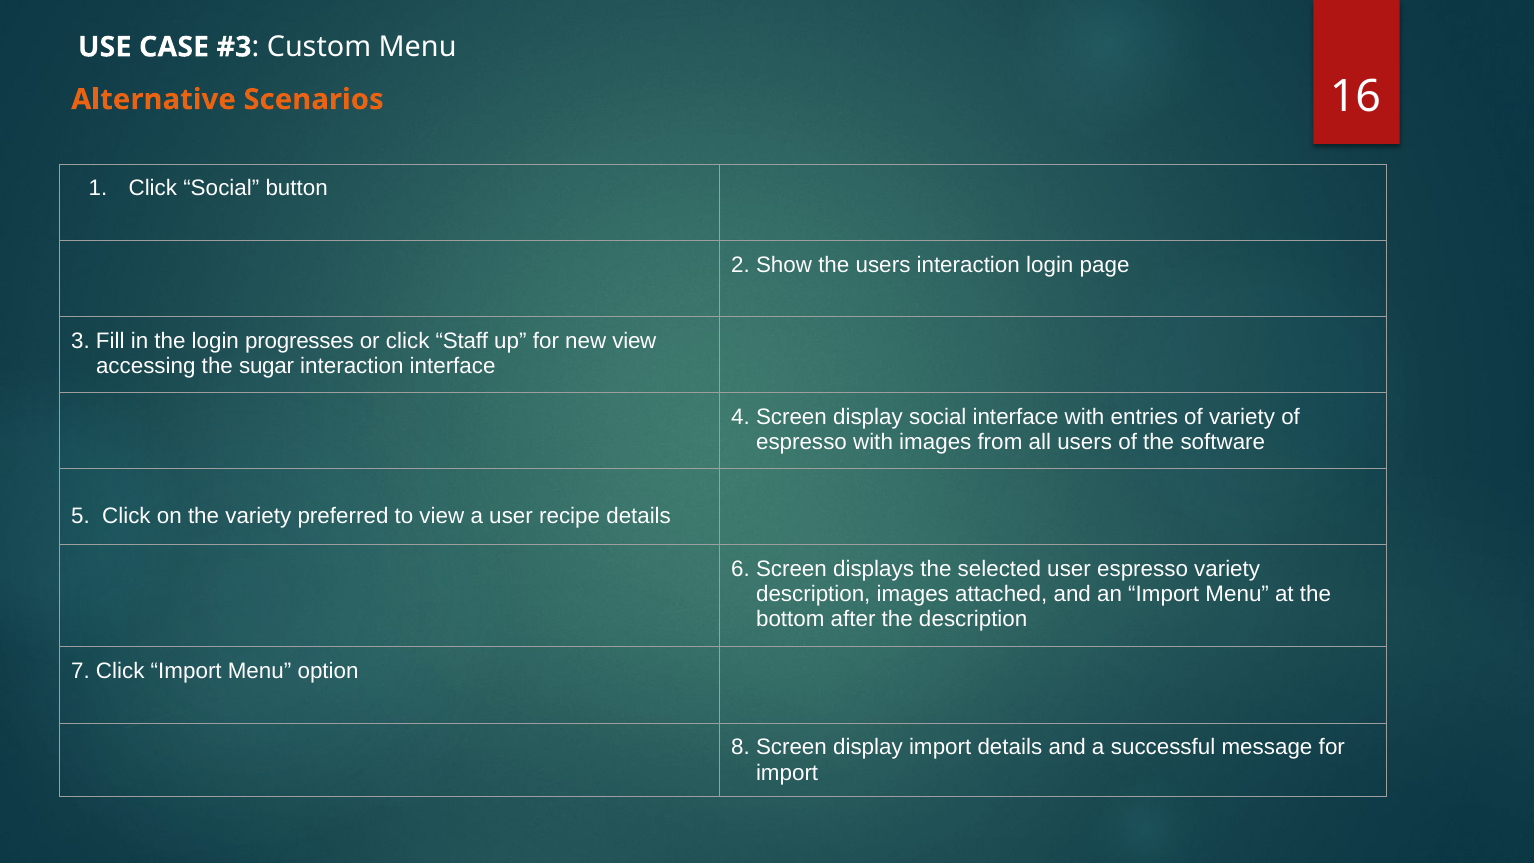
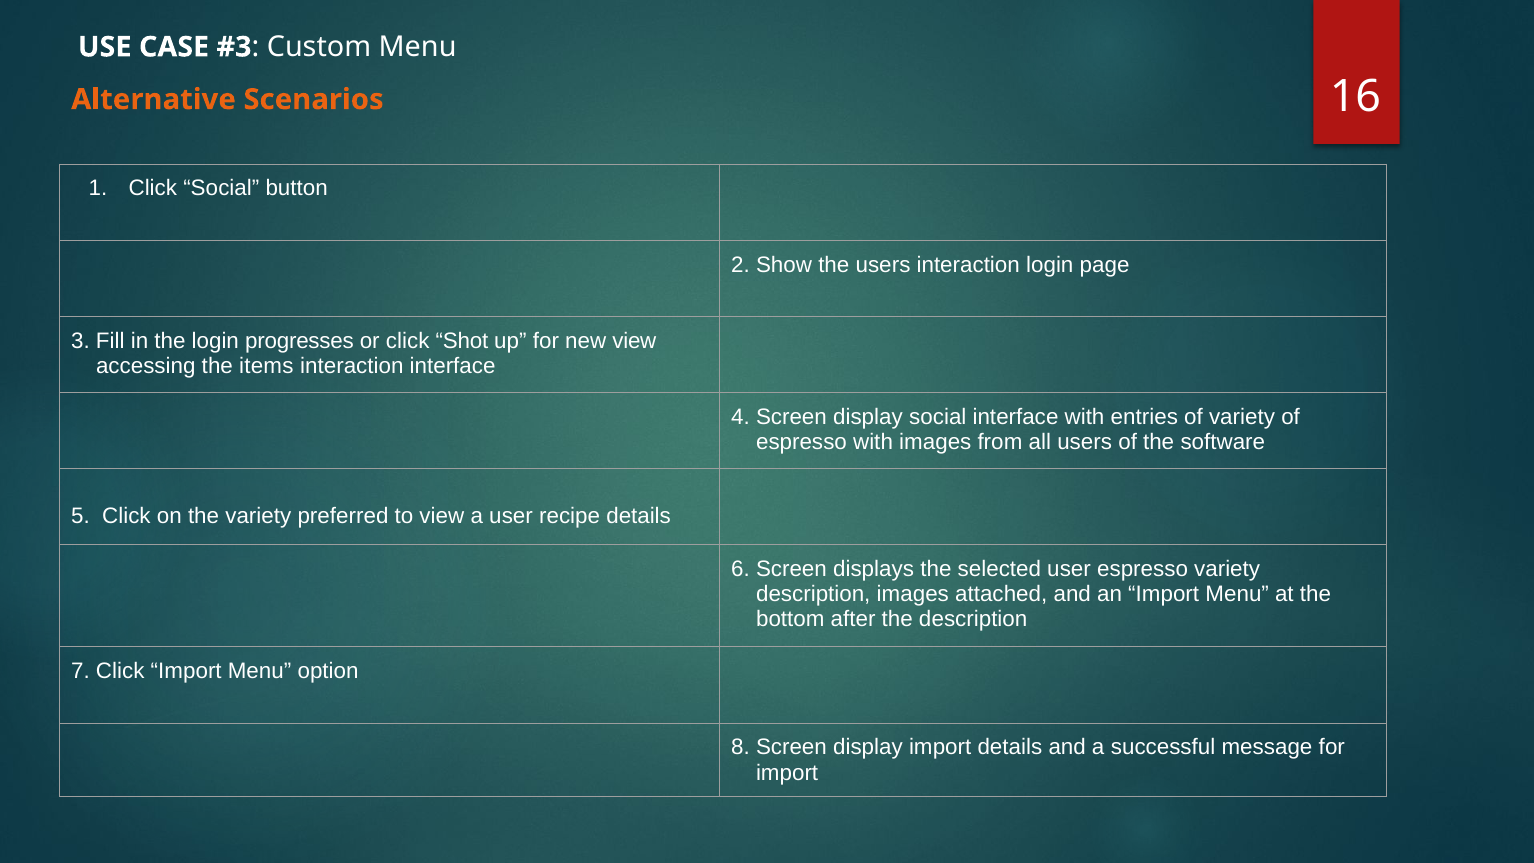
Staff: Staff -> Shot (462, 341)
sugar: sugar -> items (266, 366)
